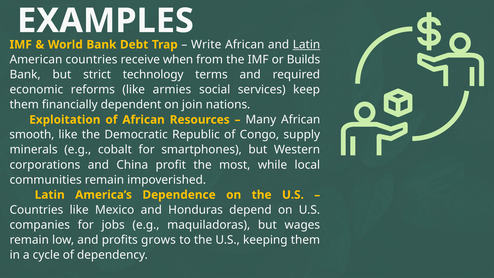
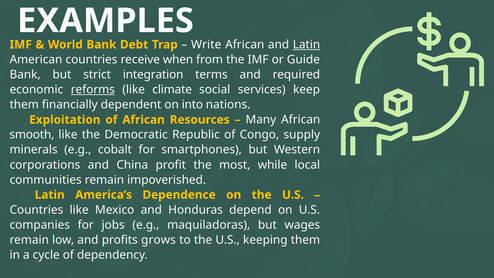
Builds: Builds -> Guide (303, 60)
technology: technology -> integration (153, 75)
reforms underline: none -> present (93, 90)
armies: armies -> climate (172, 90)
join: join -> into (192, 105)
